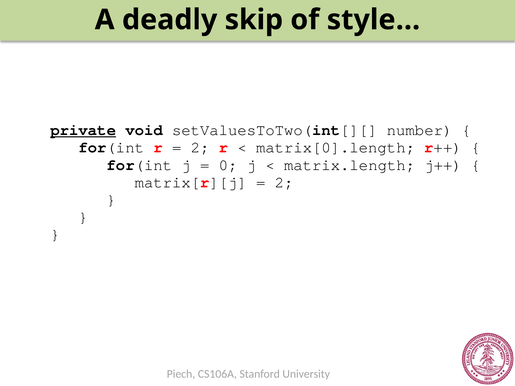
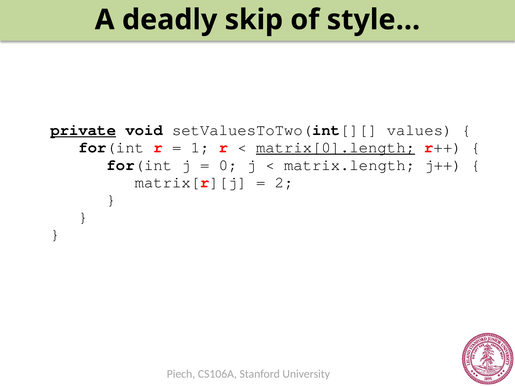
number: number -> values (420, 130)
2: 2 -> 1 (200, 148)
matrix[0].length underline: none -> present (336, 148)
